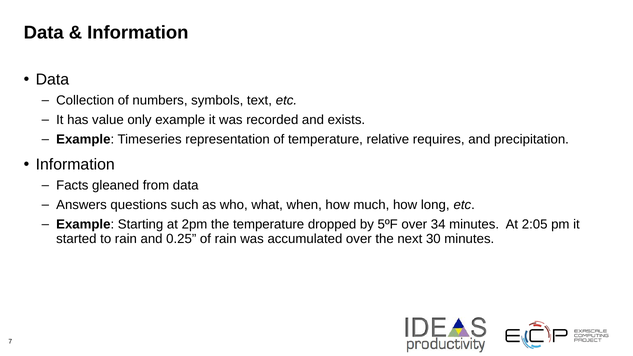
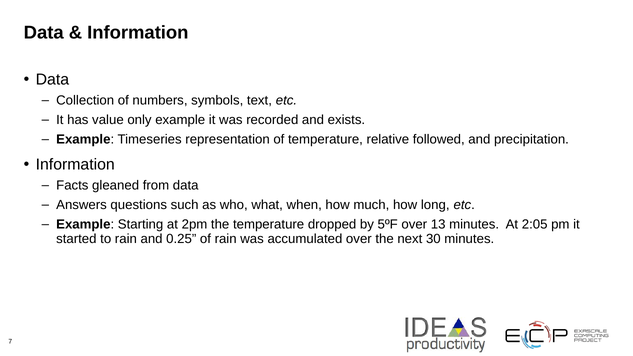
requires: requires -> followed (439, 140)
34: 34 -> 13 (438, 225)
